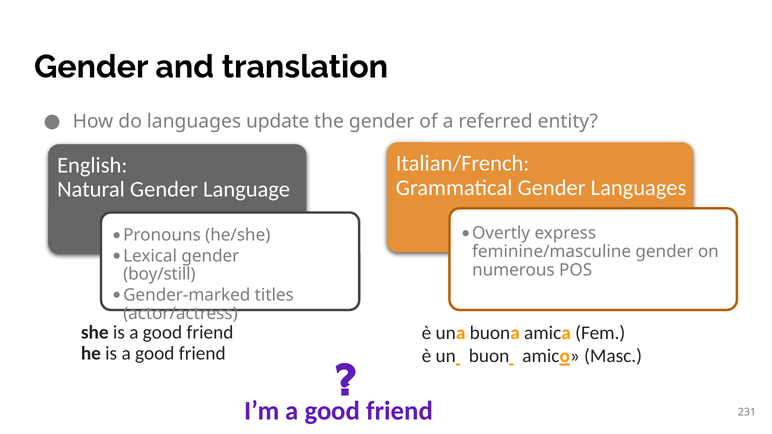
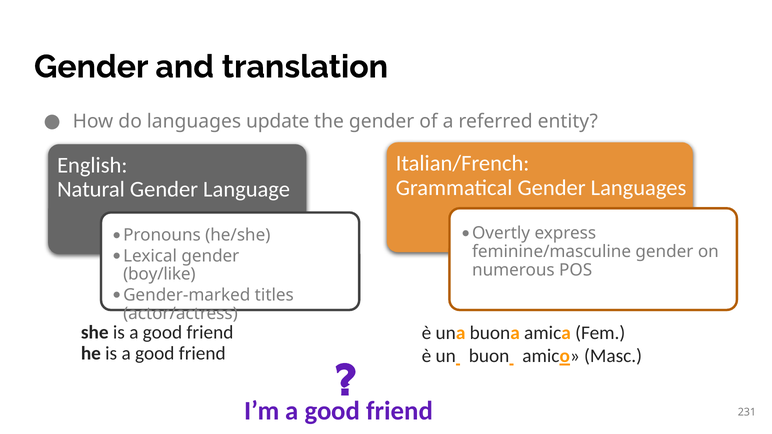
boy/still: boy/still -> boy/like (159, 275)
